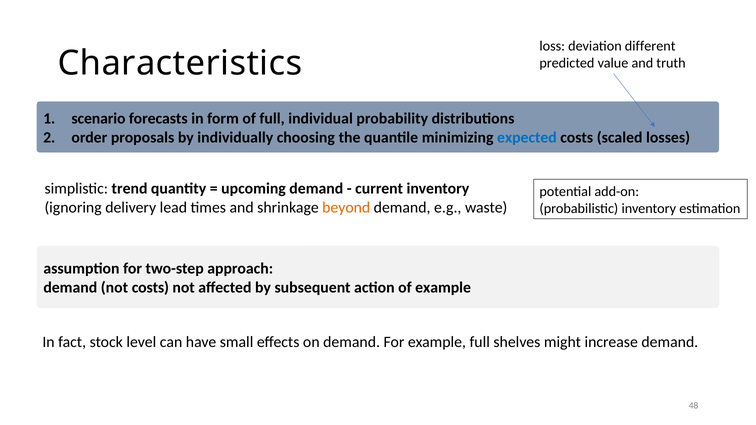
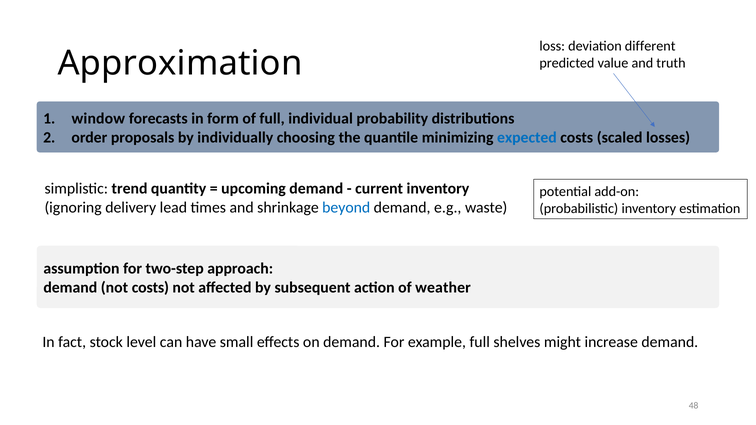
Characteristics: Characteristics -> Approximation (180, 64)
scenario: scenario -> window (98, 119)
beyond colour: orange -> blue (346, 208)
of example: example -> weather (443, 288)
